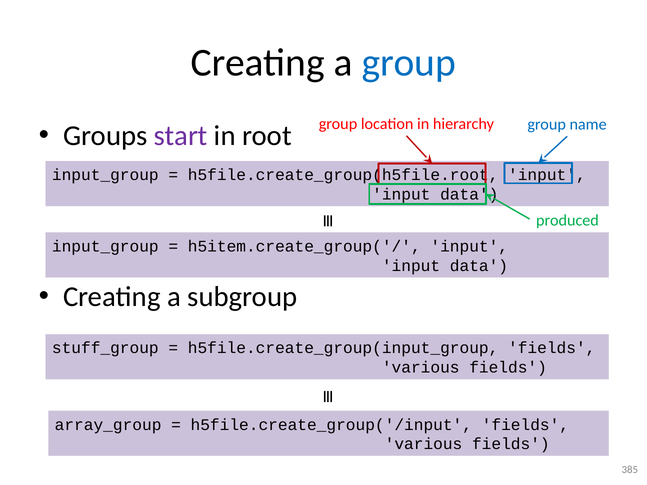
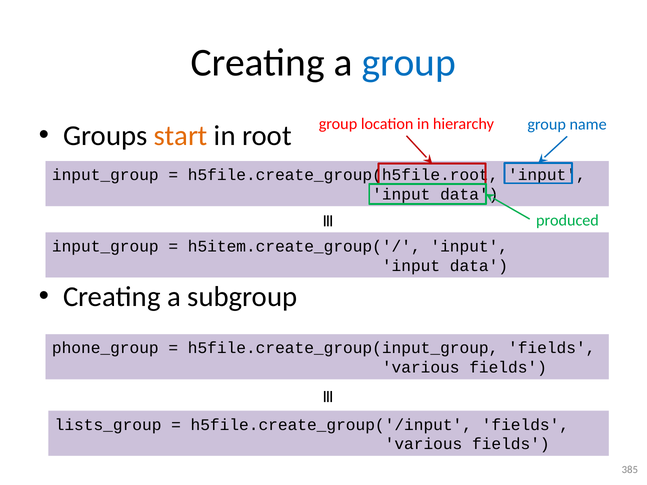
start colour: purple -> orange (181, 136)
stuff_group: stuff_group -> phone_group (105, 348)
array_group: array_group -> lists_group (108, 425)
